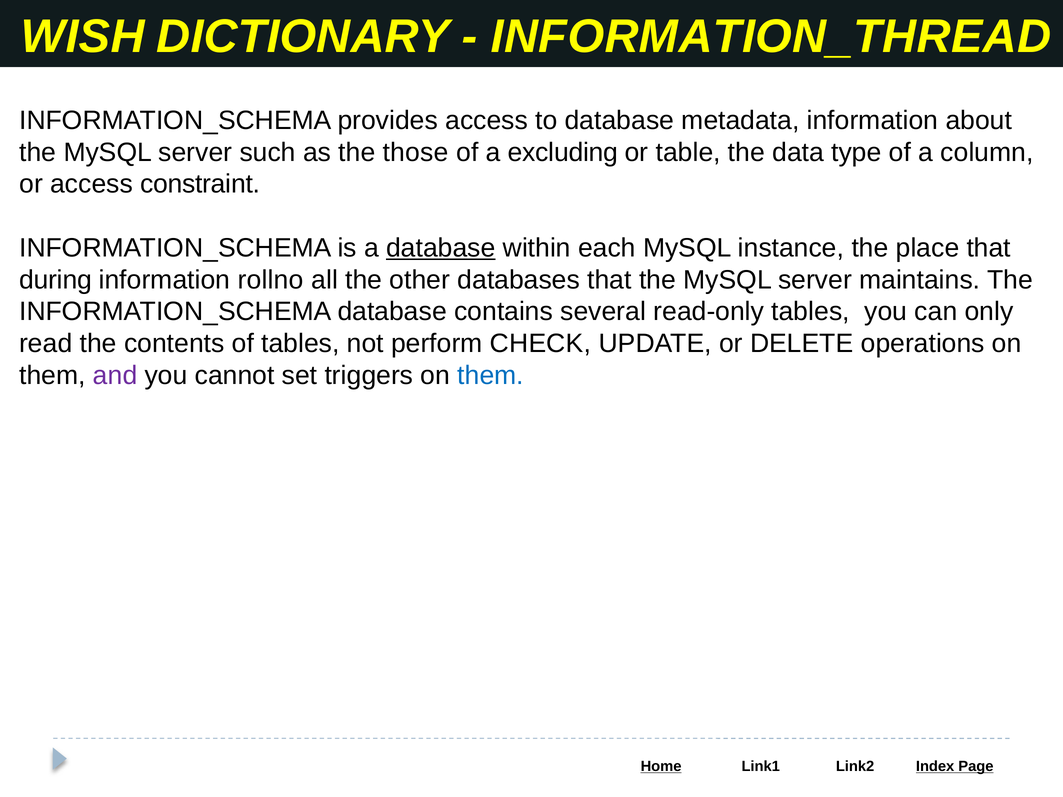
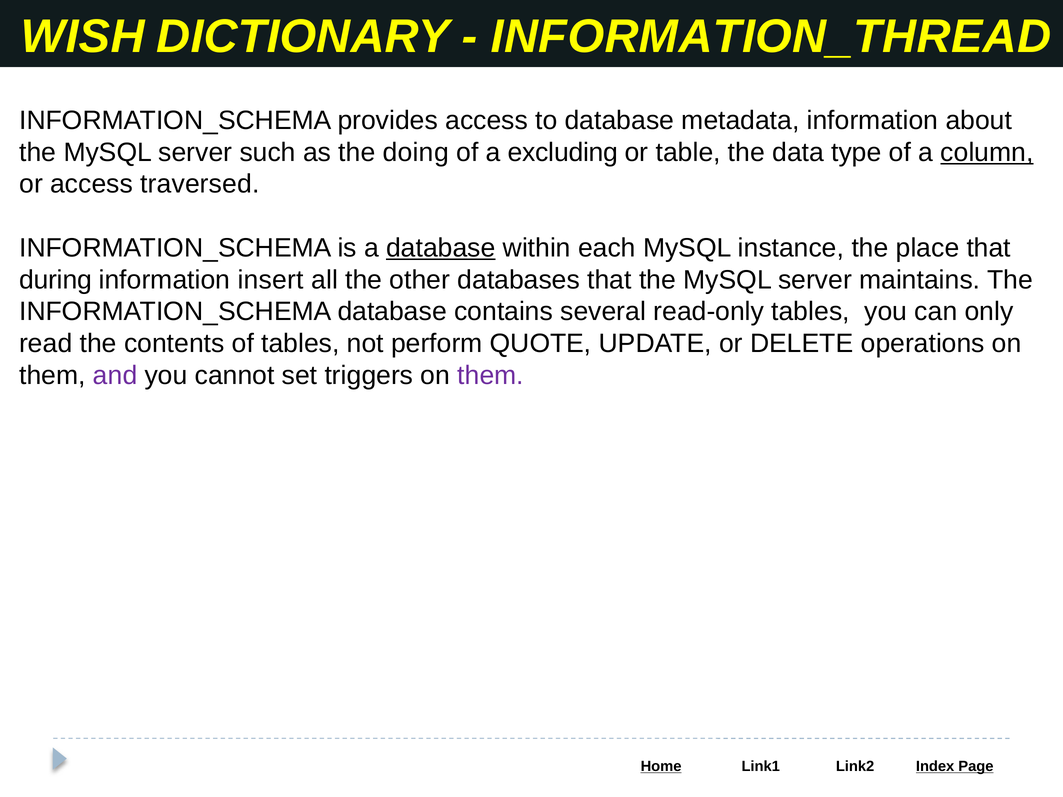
those: those -> doing (416, 152)
column underline: none -> present (987, 152)
constraint: constraint -> traversed (200, 184)
rollno: rollno -> insert (271, 280)
CHECK: CHECK -> QUOTE (541, 344)
them colour: blue -> purple (491, 376)
